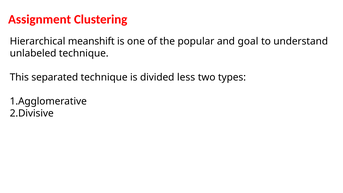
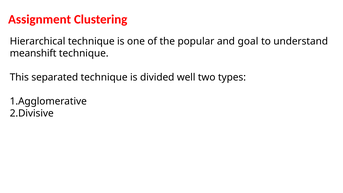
Hierarchical meanshift: meanshift -> technique (91, 41)
unlabeled: unlabeled -> meanshift (33, 53)
less: less -> well (186, 77)
